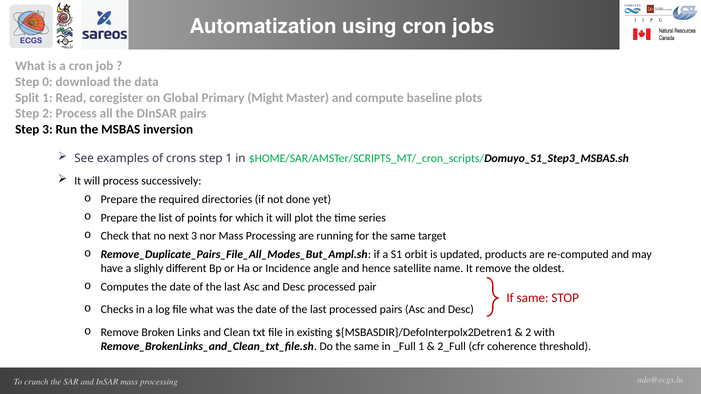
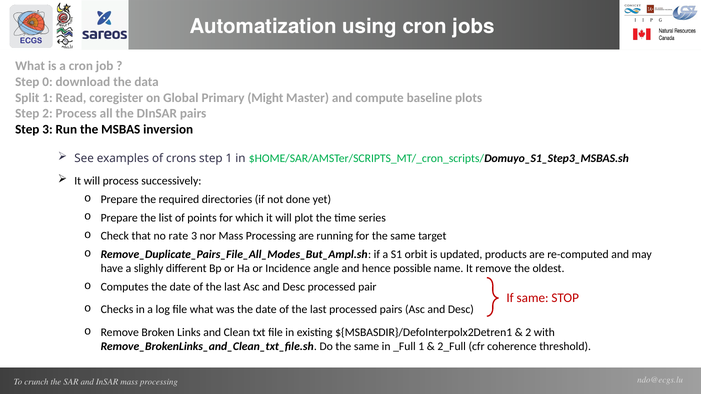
next: next -> rate (178, 236)
satellite: satellite -> possible (412, 269)
